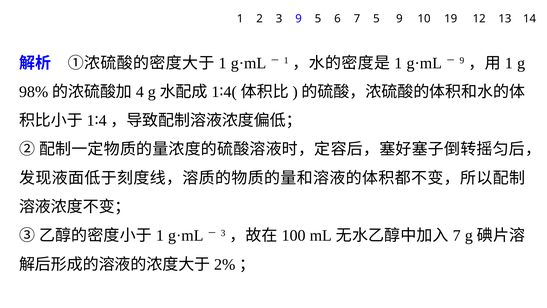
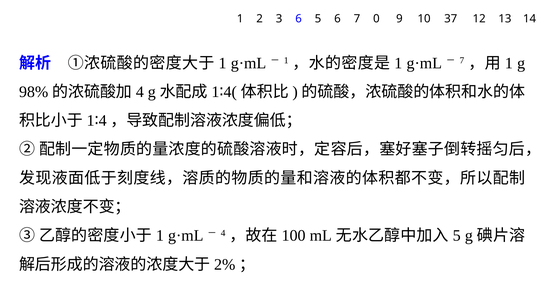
3 9: 9 -> 6 (299, 19)
7 5: 5 -> 0 (376, 19)
19: 19 -> 37 (451, 19)
9: 9 -> 7 (462, 61)
3: 3 -> 4 (223, 233)
7: 7 -> 5 (457, 236)
